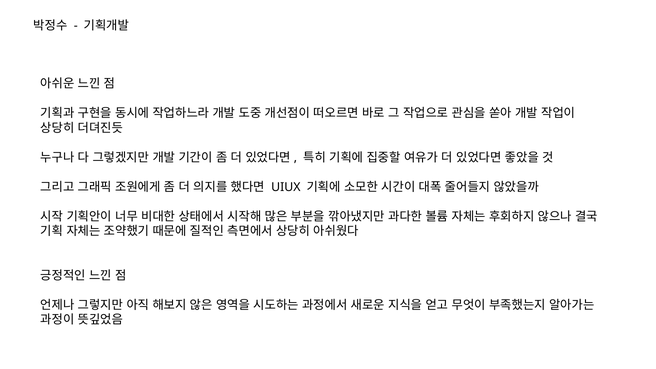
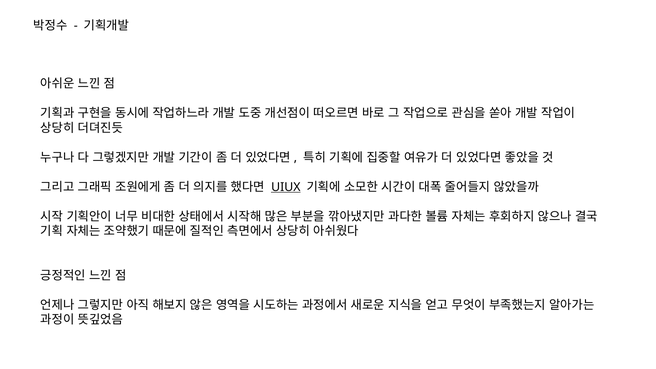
UIUX underline: none -> present (286, 187)
